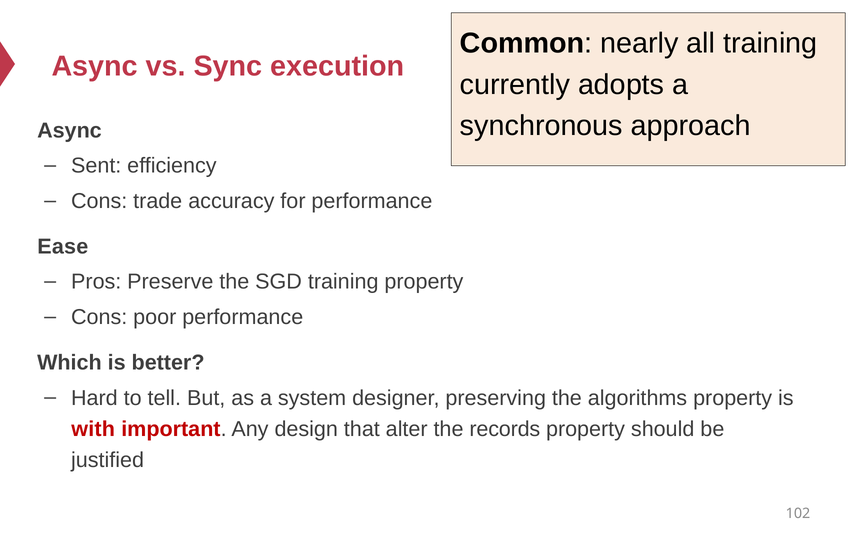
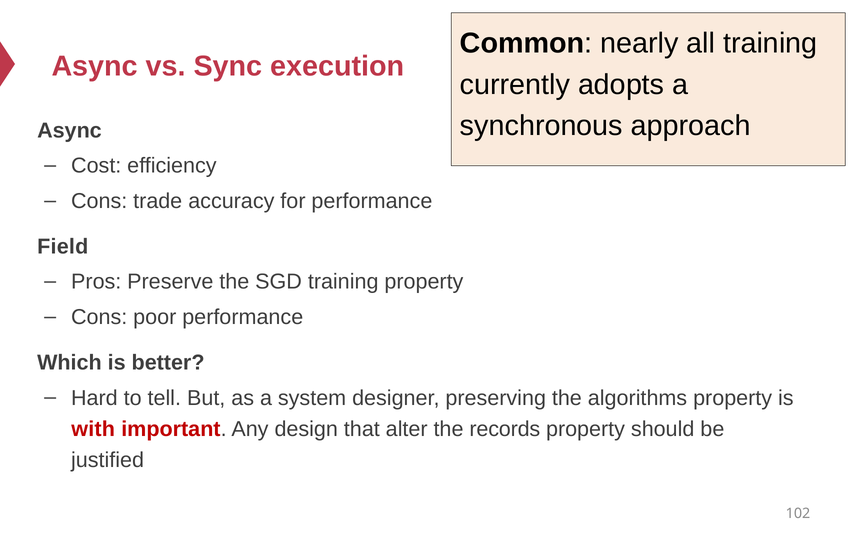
Sent: Sent -> Cost (96, 166)
Ease: Ease -> Field (63, 246)
